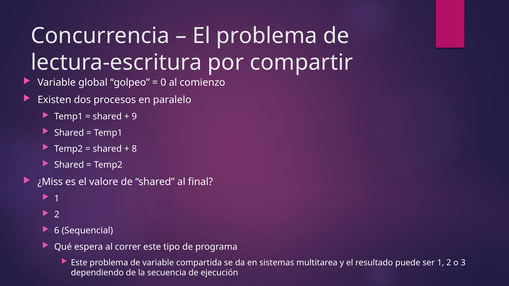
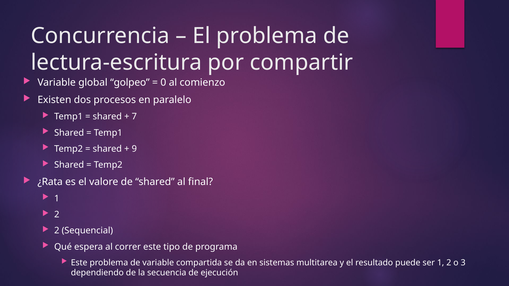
9: 9 -> 7 (134, 117)
8: 8 -> 9 (134, 149)
¿Miss: ¿Miss -> ¿Rata (50, 182)
6: 6 -> 2 (57, 231)
